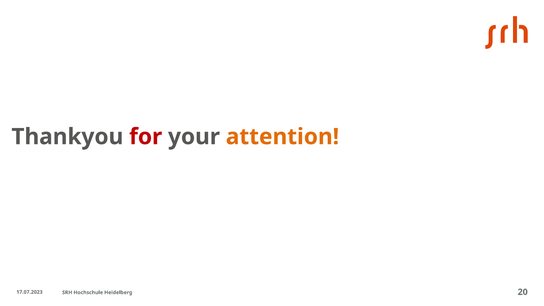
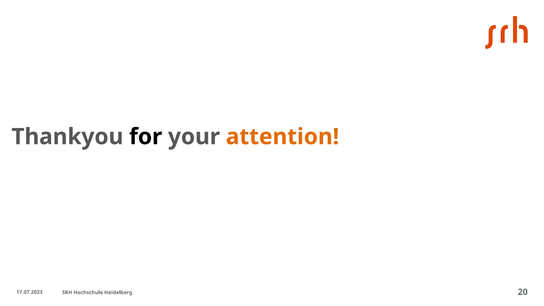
for colour: red -> black (146, 137)
